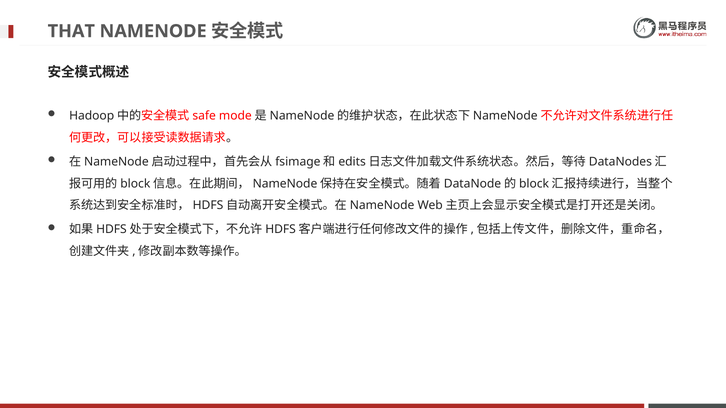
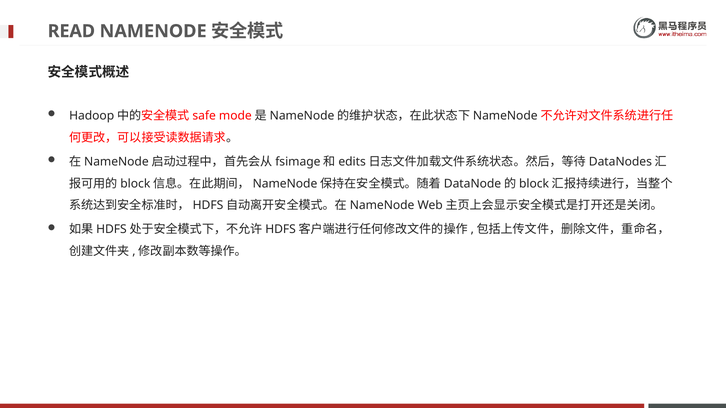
THAT: THAT -> READ (71, 31)
